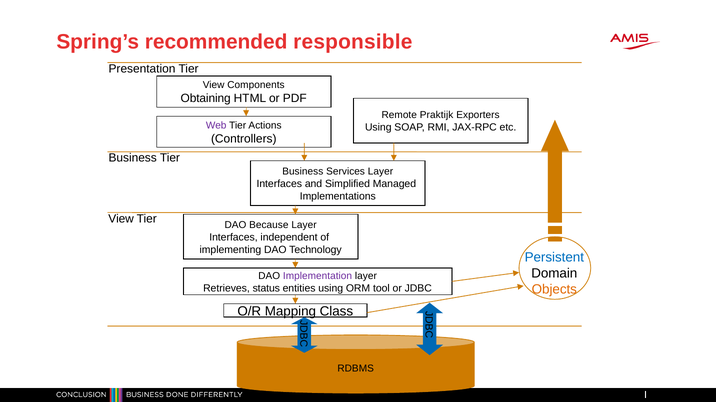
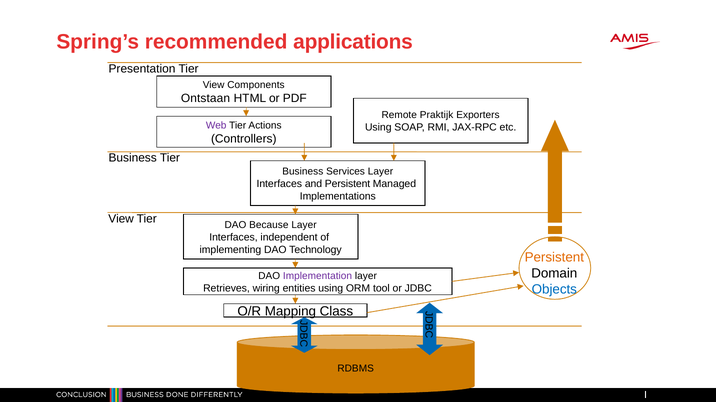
responsible: responsible -> applications (353, 42)
Obtaining: Obtaining -> Ontstaan (206, 99)
and Simplified: Simplified -> Persistent (348, 184)
Persistent colour: blue -> orange (554, 258)
Objects colour: orange -> blue (554, 290)
status: status -> wiring (266, 289)
